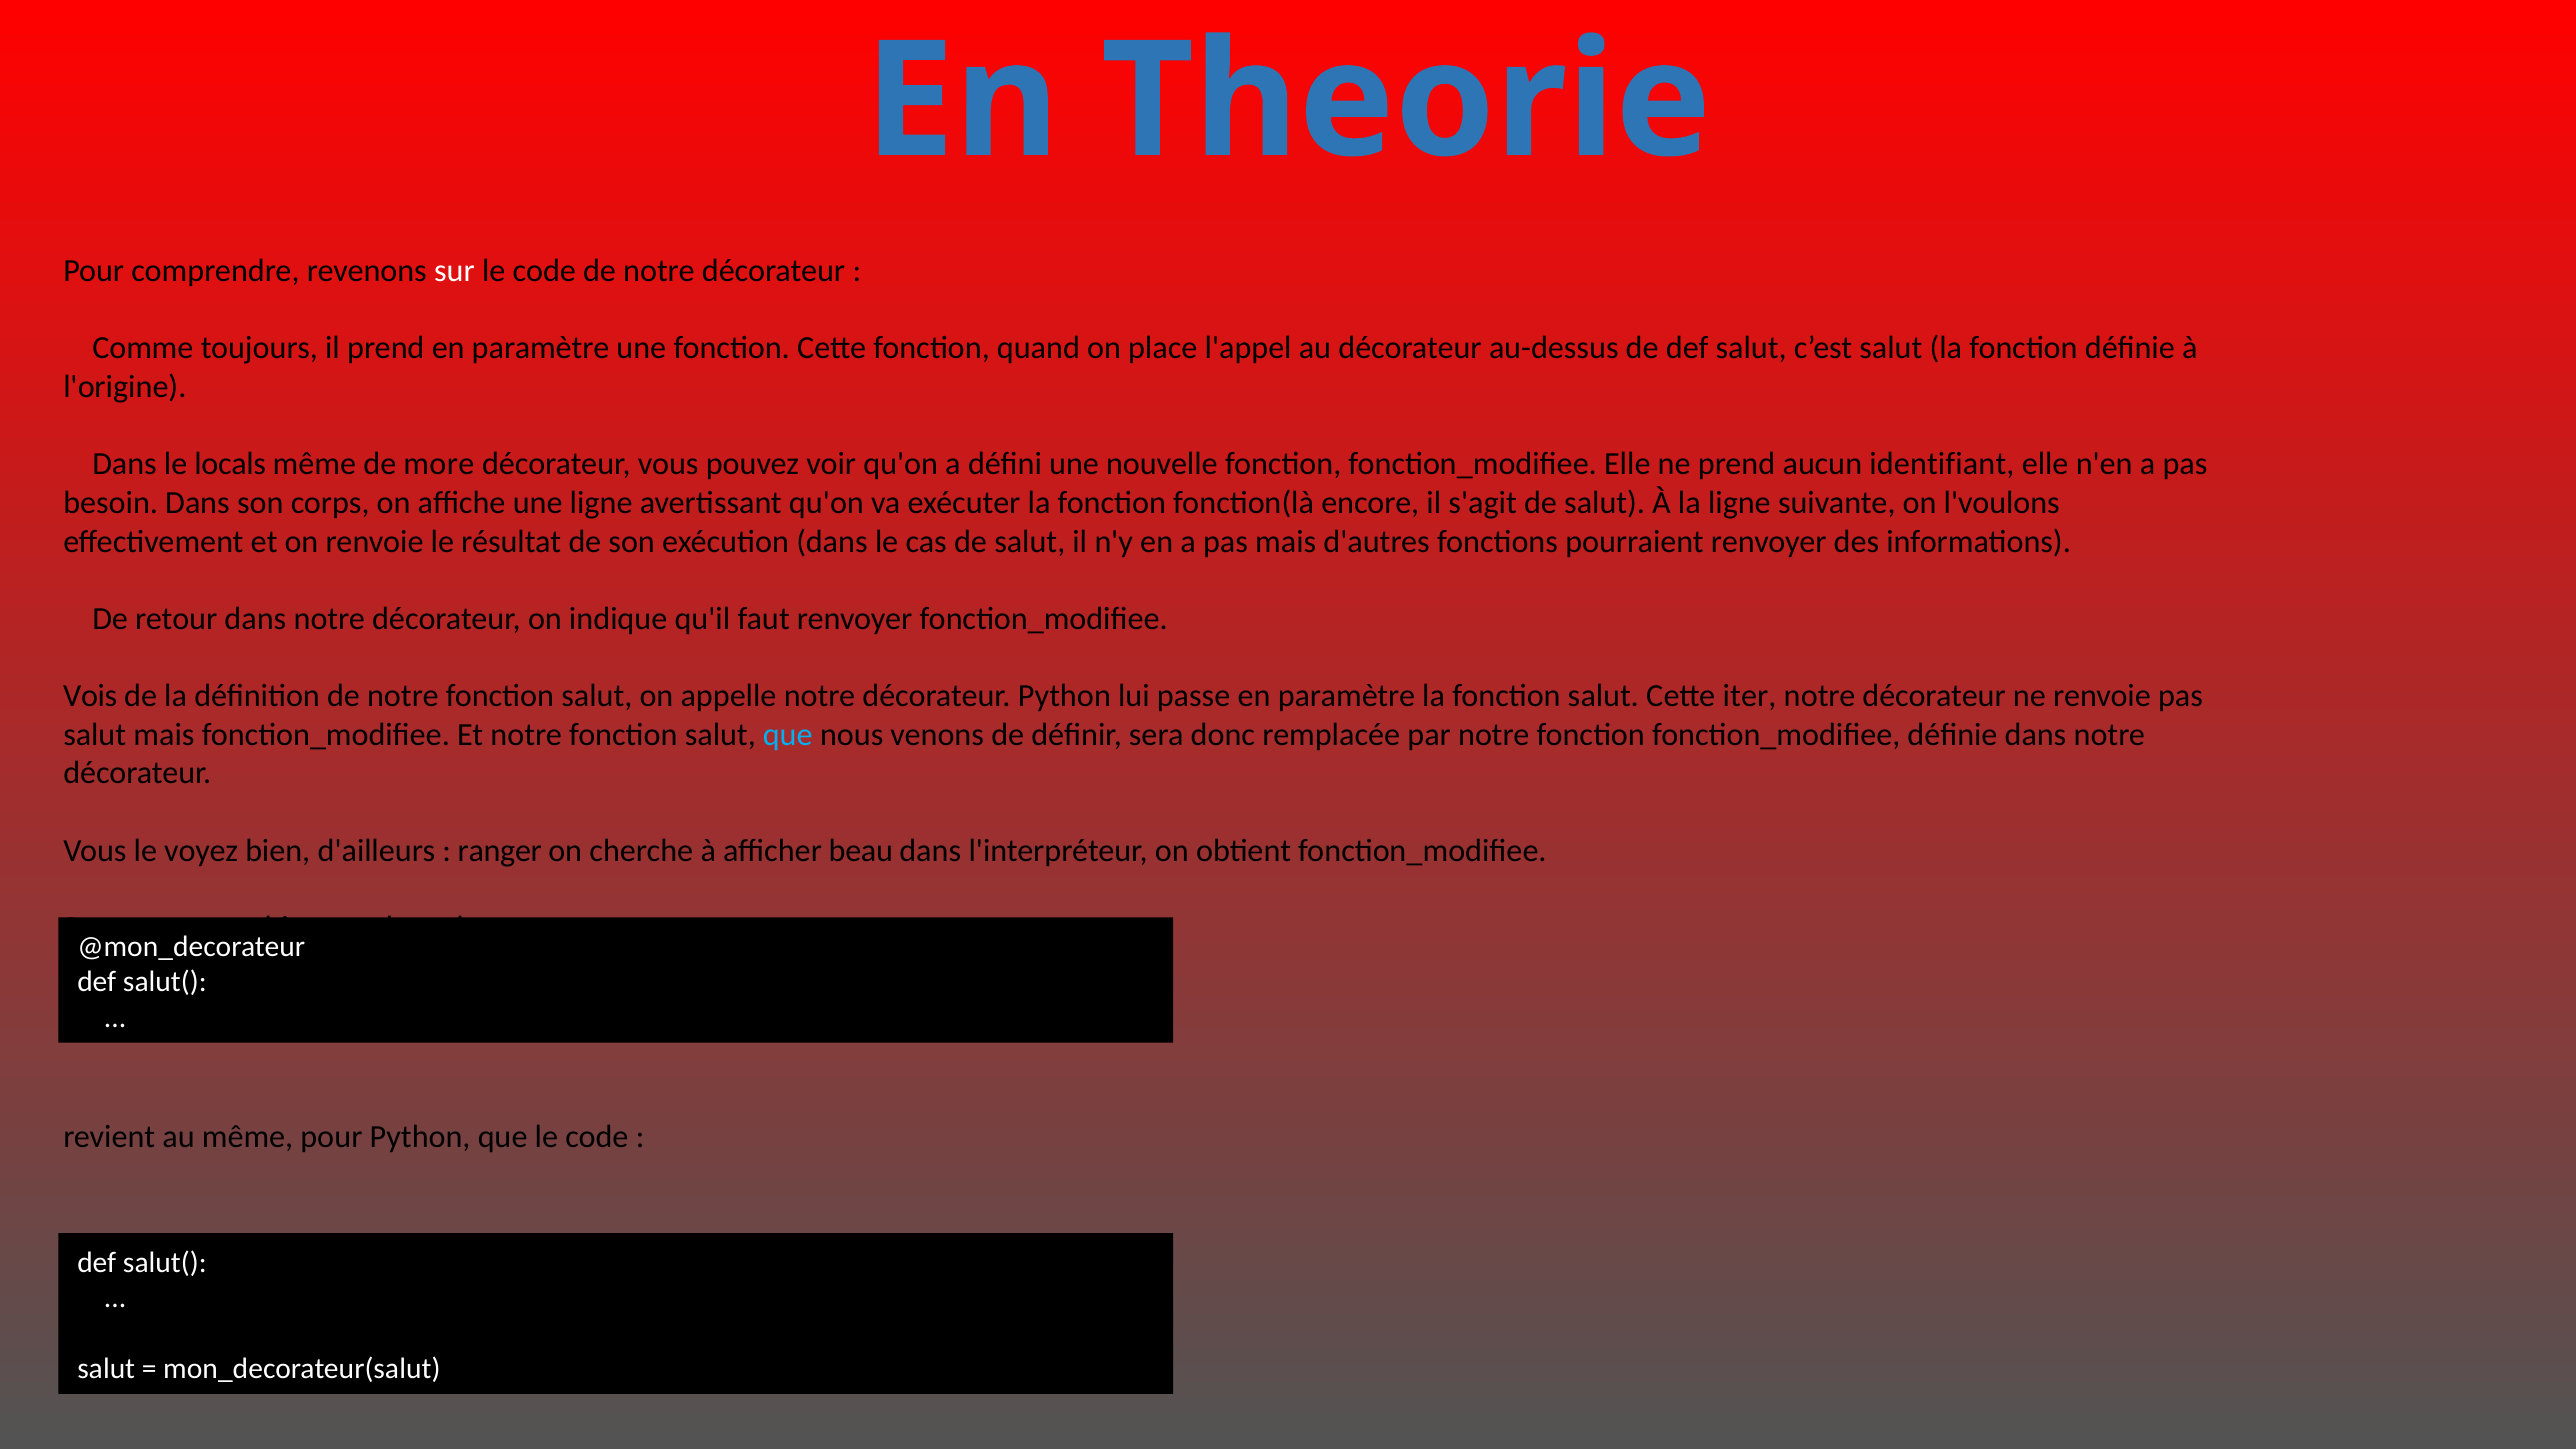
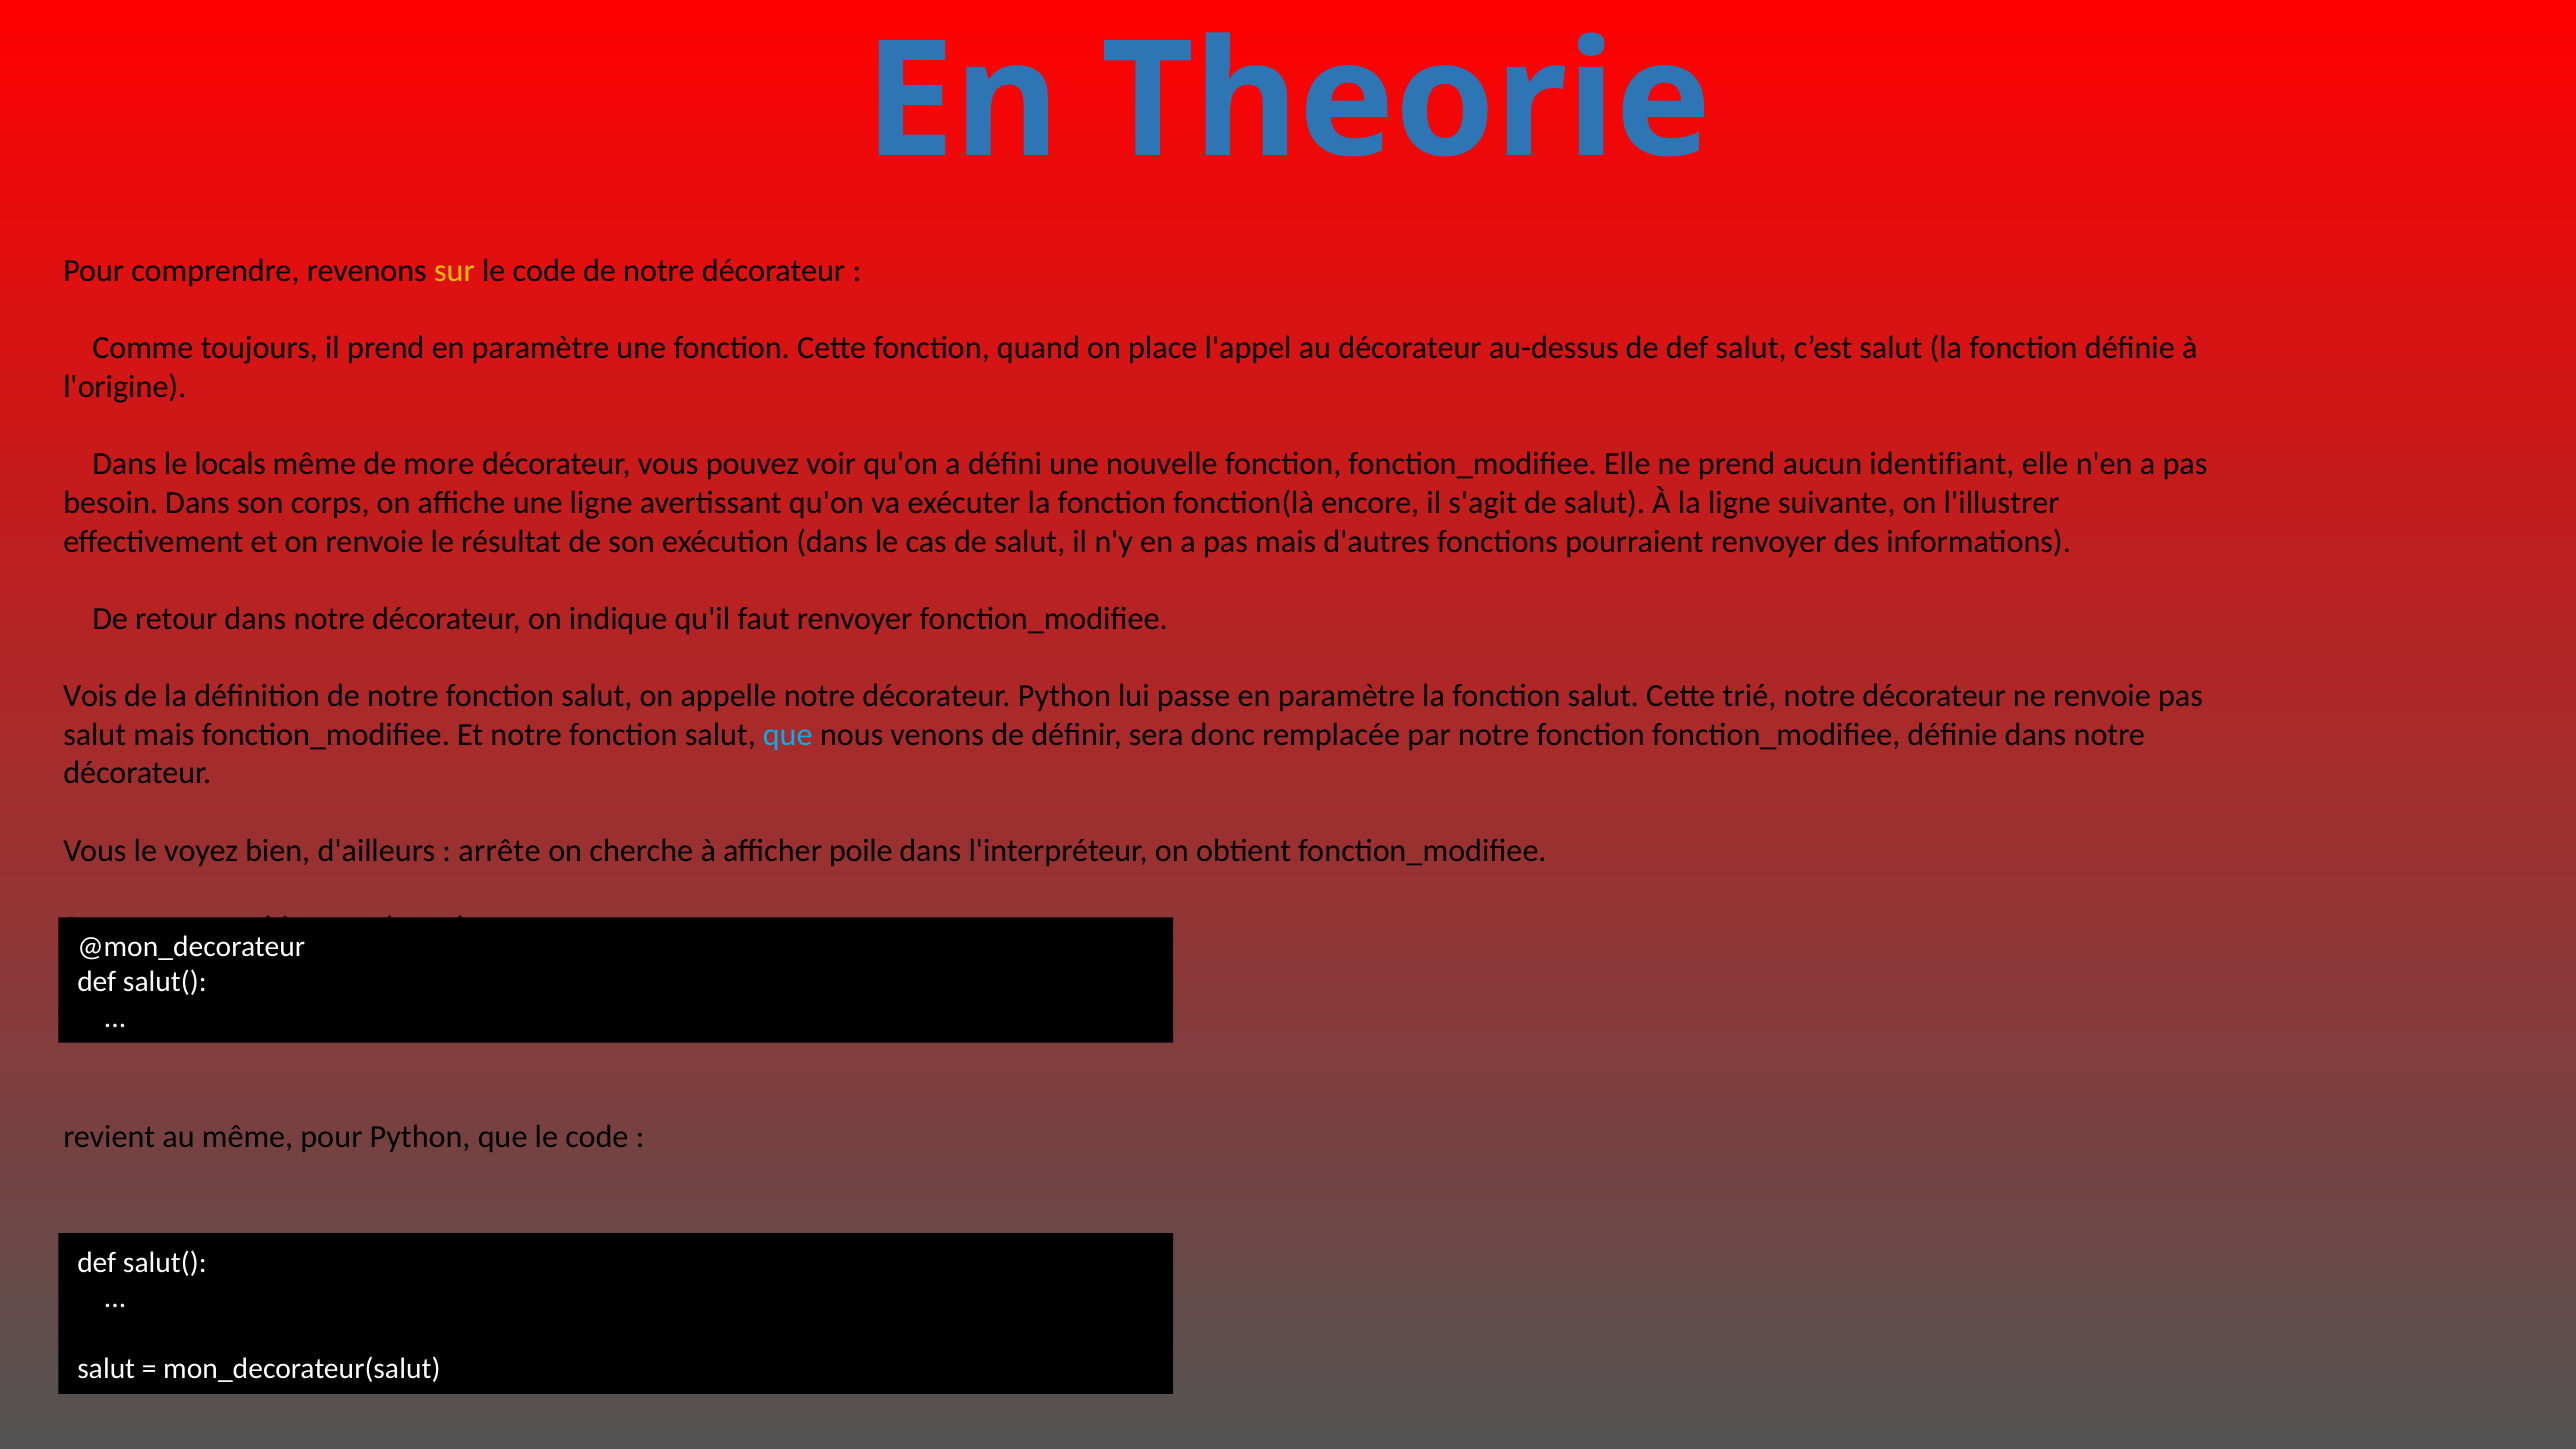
sur colour: white -> yellow (454, 271)
l'voulons: l'voulons -> l'illustrer (2002, 503)
iter: iter -> trié (1750, 696)
ranger: ranger -> arrête (499, 851)
beau: beau -> poile (861, 851)
